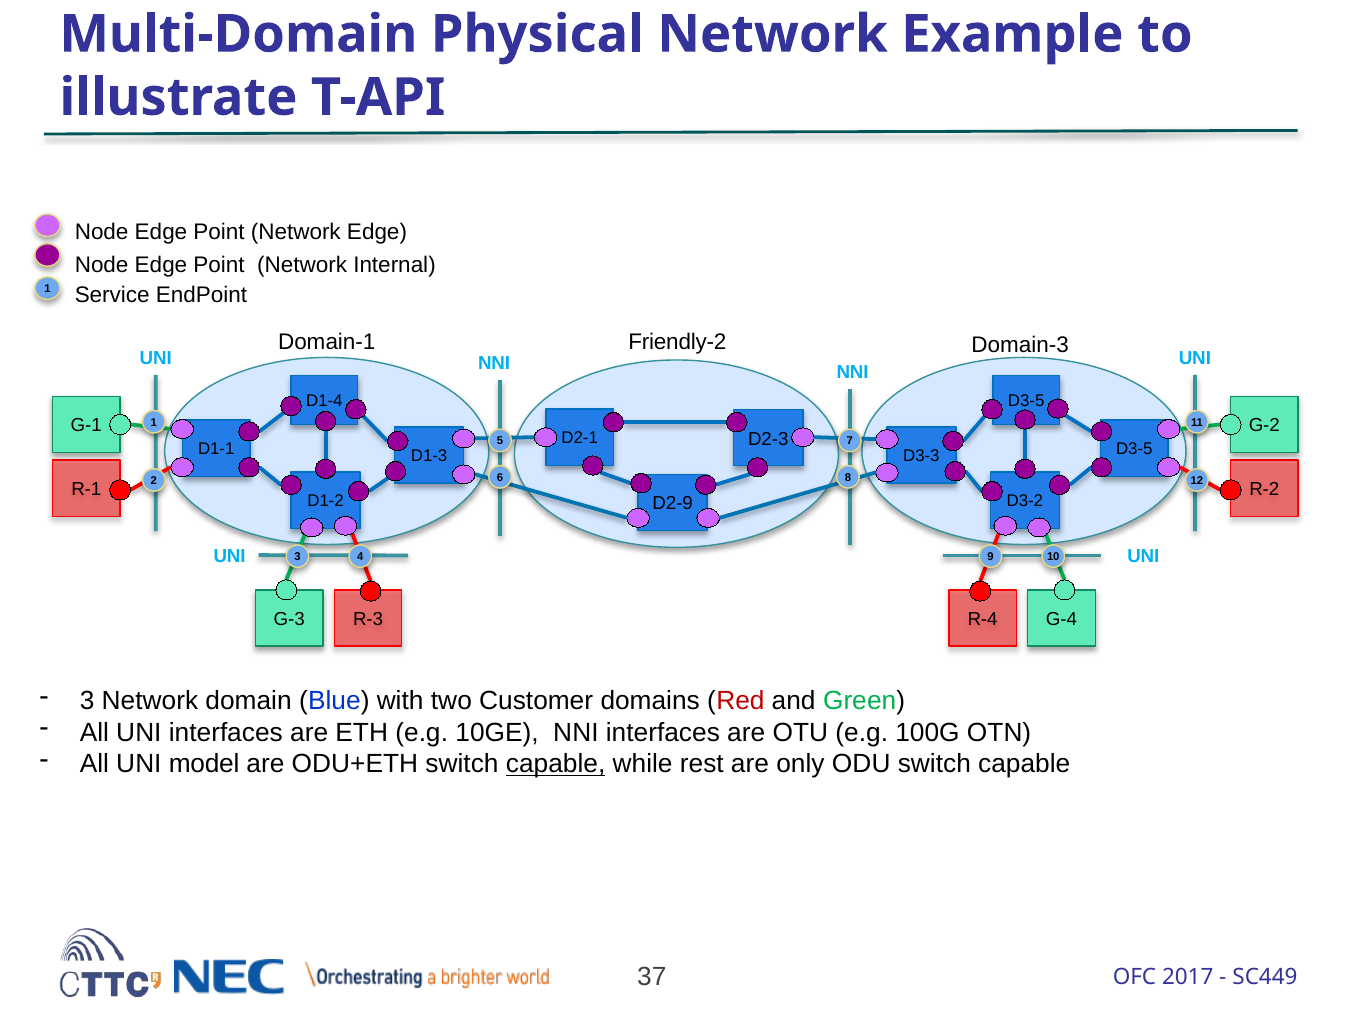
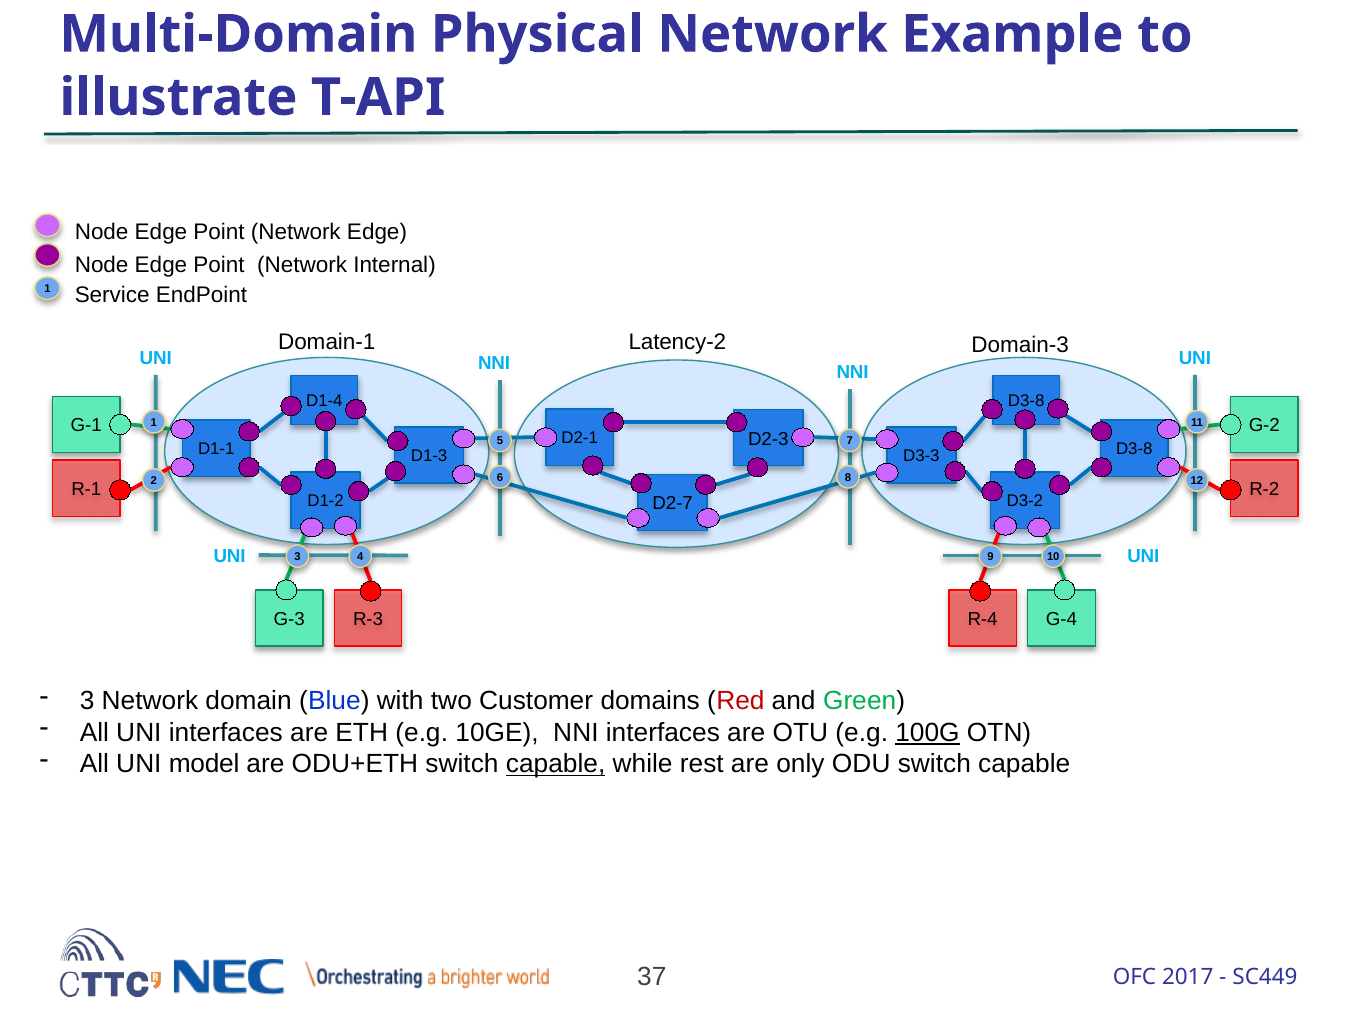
Friendly-2: Friendly-2 -> Latency-2 (677, 342)
D3-5: D3-5 -> D3-8 (1026, 401)
D3-3 D3-5: D3-5 -> D3-8 (1134, 449)
D2-9: D2-9 -> D2-7 (673, 503)
100G underline: none -> present (928, 732)
